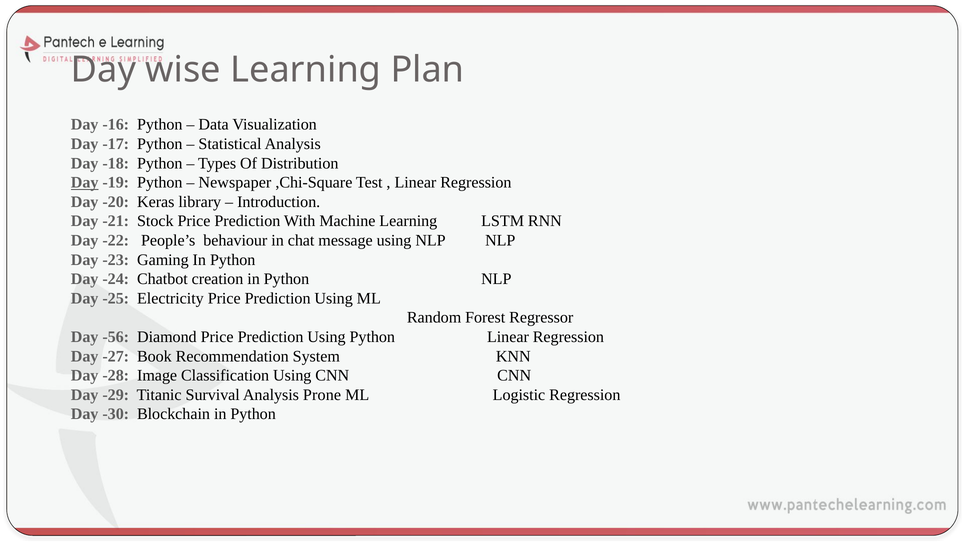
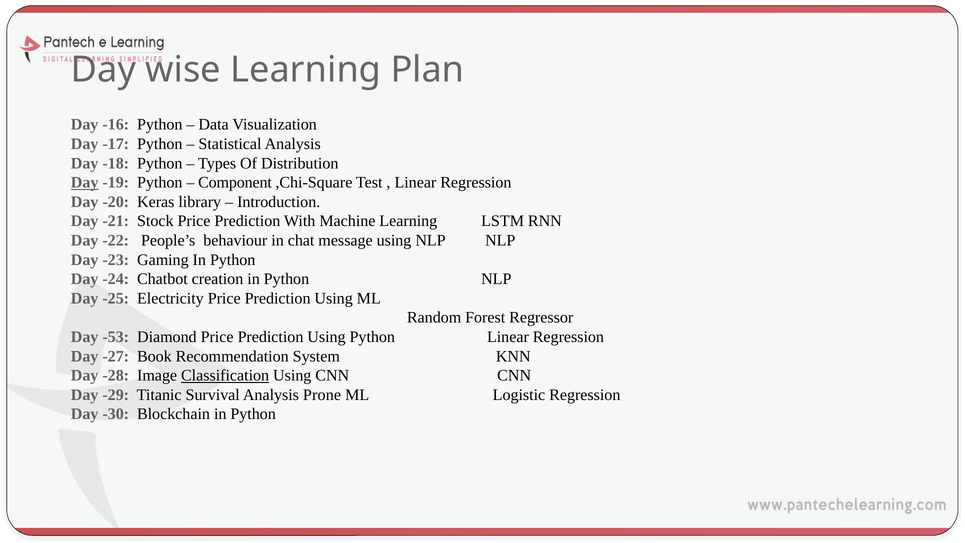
Newspaper: Newspaper -> Component (235, 182)
-56: -56 -> -53 (116, 337)
Classification underline: none -> present (225, 375)
